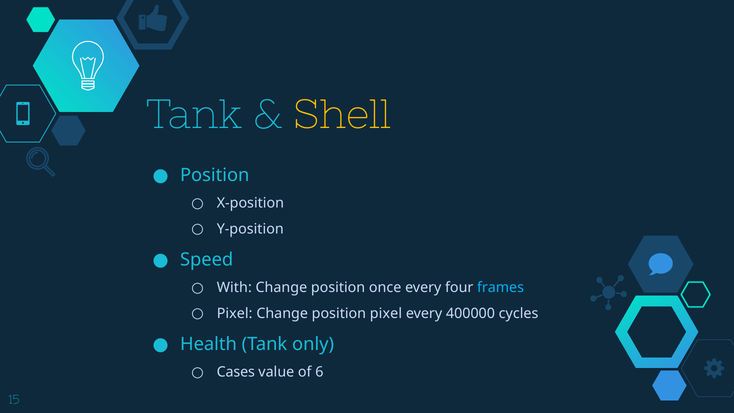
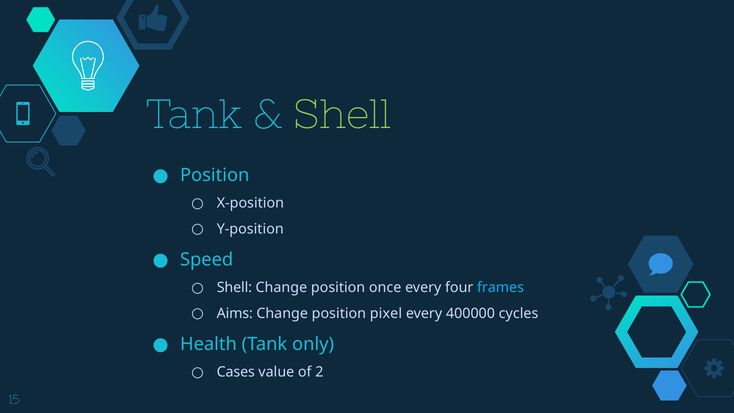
Shell colour: yellow -> light green (342, 115)
With: With -> Shell (234, 288)
Pixel: Pixel -> Aims (235, 313)
6: 6 -> 2 (319, 372)
